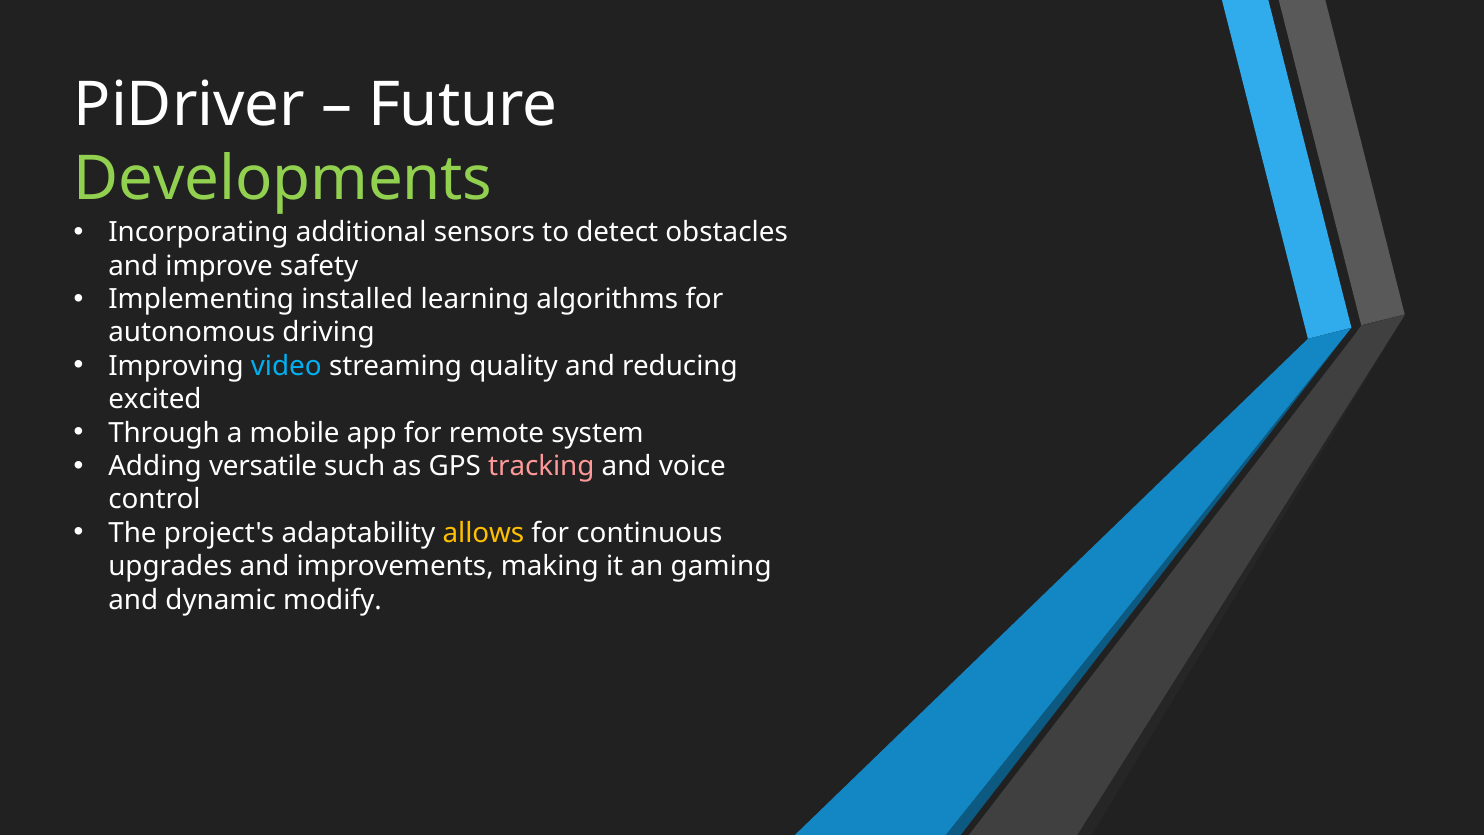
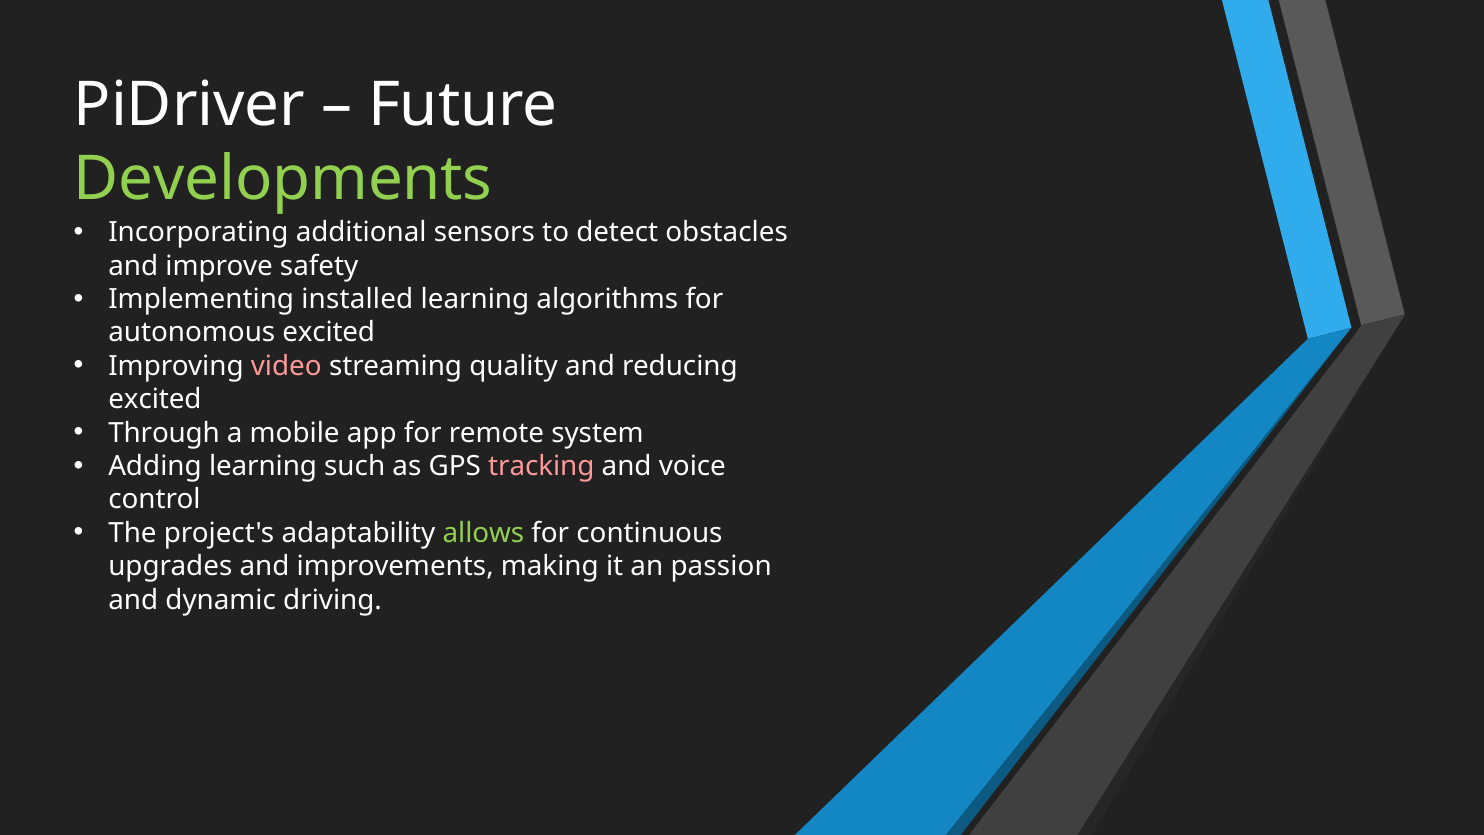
autonomous driving: driving -> excited (329, 333)
video colour: light blue -> pink (286, 366)
Adding versatile: versatile -> learning (263, 466)
allows colour: yellow -> light green (483, 533)
gaming: gaming -> passion (721, 566)
modify: modify -> driving (333, 600)
